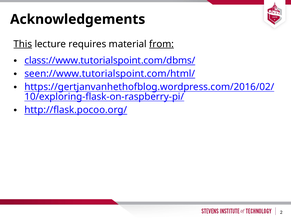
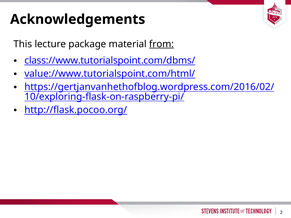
This underline: present -> none (23, 44)
requires: requires -> package (87, 44)
seen://www.tutorialspoint.com/html/: seen://www.tutorialspoint.com/html/ -> value://www.tutorialspoint.com/html/ (110, 74)
